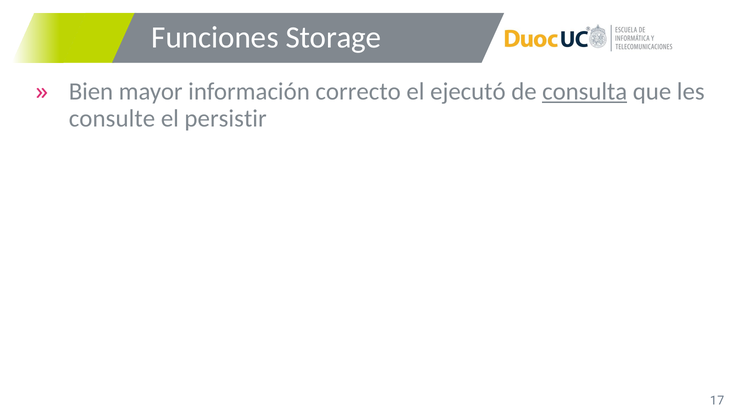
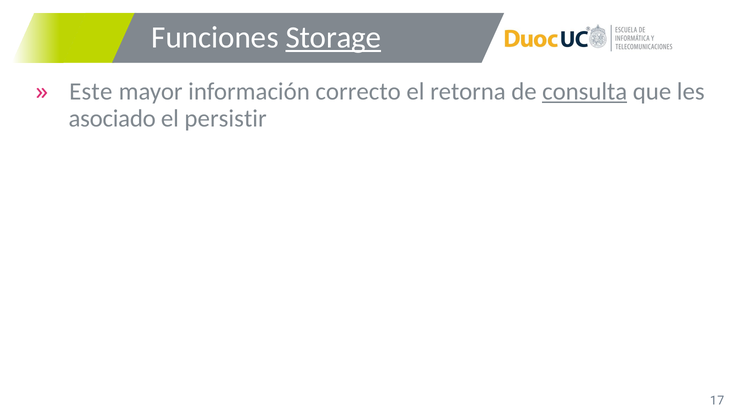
Storage underline: none -> present (333, 38)
Bien: Bien -> Este (91, 92)
ejecutó: ejecutó -> retorna (468, 92)
consulte: consulte -> asociado (112, 118)
